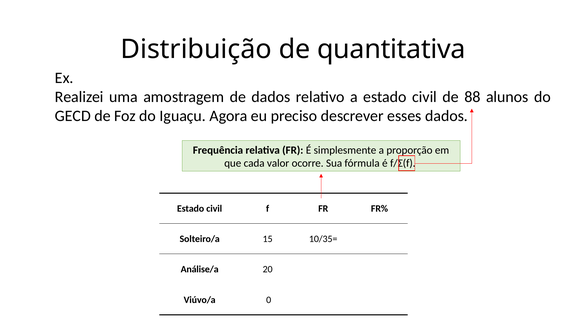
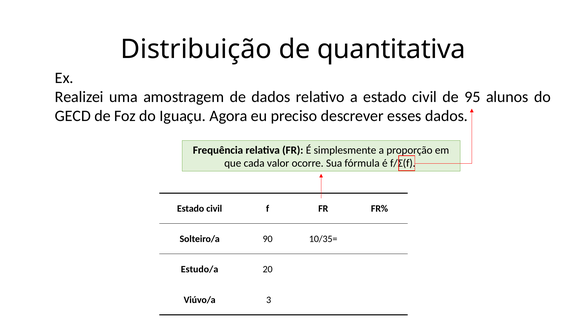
88: 88 -> 95 (472, 97)
15: 15 -> 90 (268, 239)
Análise/a: Análise/a -> Estudo/a (200, 269)
0: 0 -> 3 (269, 299)
